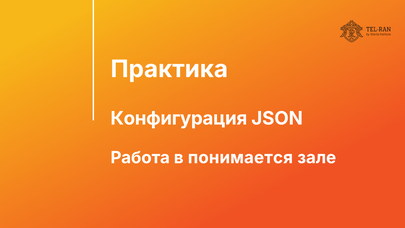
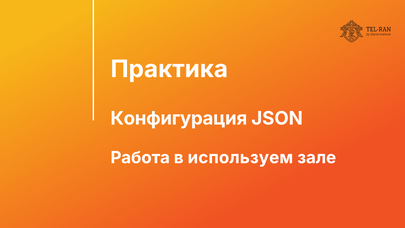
понимается: понимается -> используем (240, 158)
